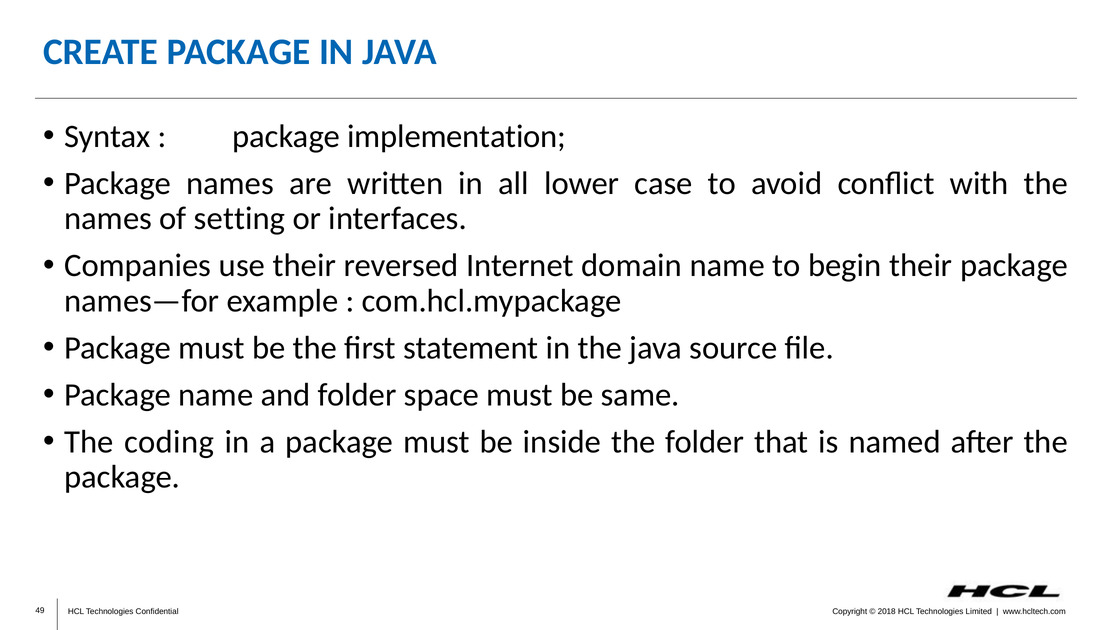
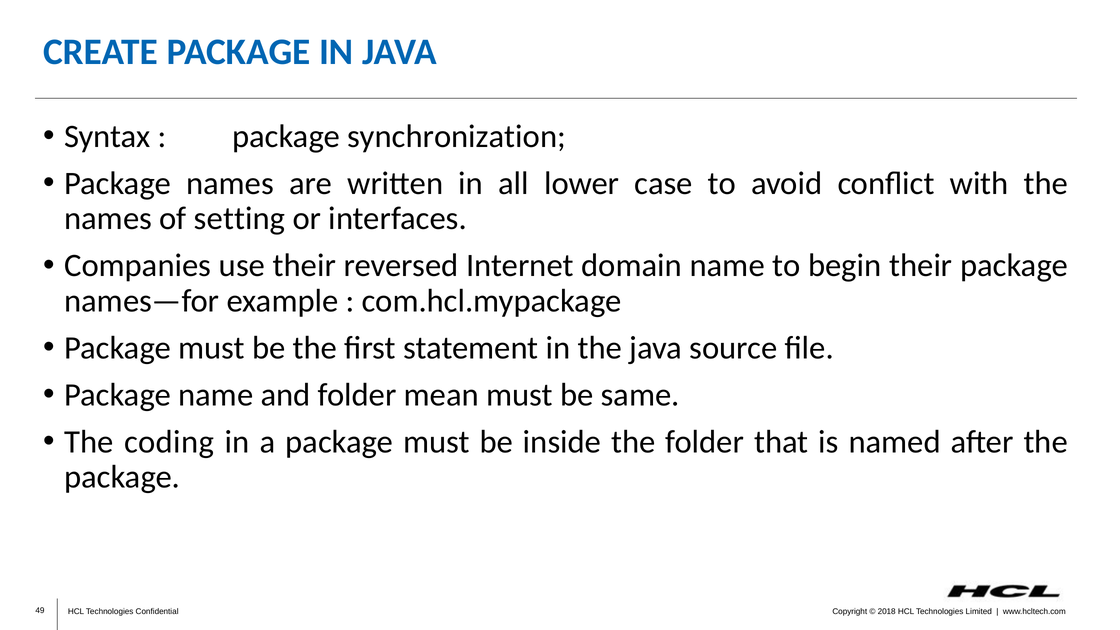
implementation: implementation -> synchronization (457, 136)
space: space -> mean (441, 395)
